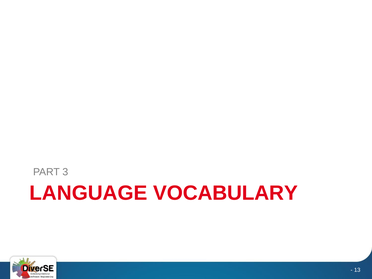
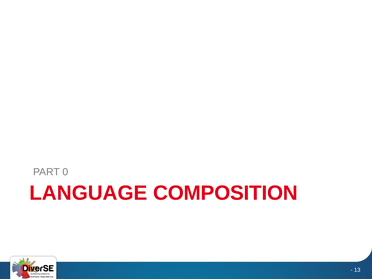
3: 3 -> 0 (65, 172)
VOCABULARY: VOCABULARY -> COMPOSITION (226, 193)
